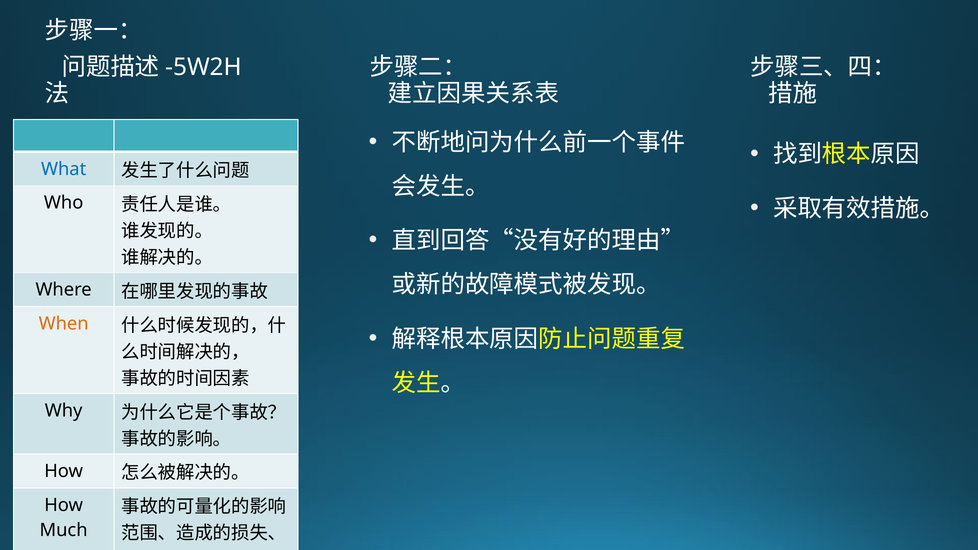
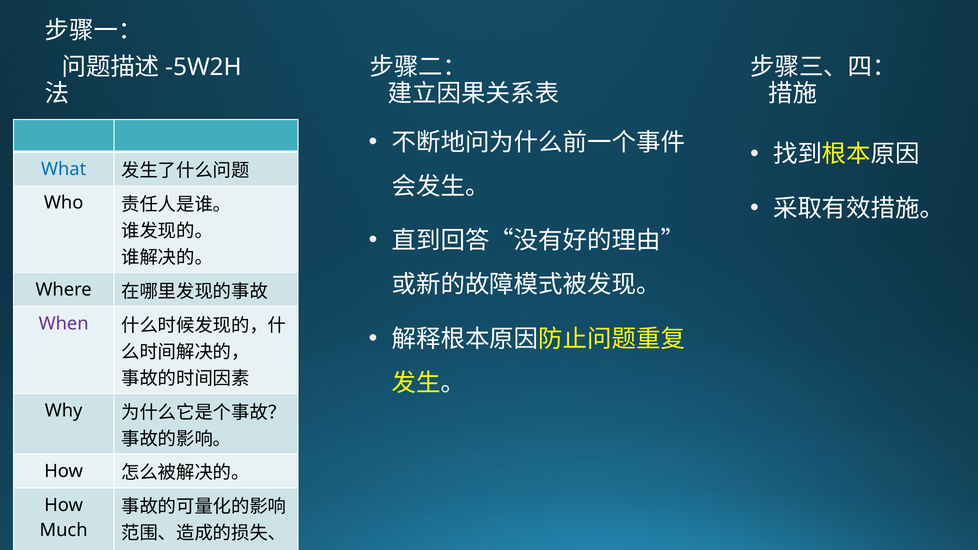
When colour: orange -> purple (64, 324)
